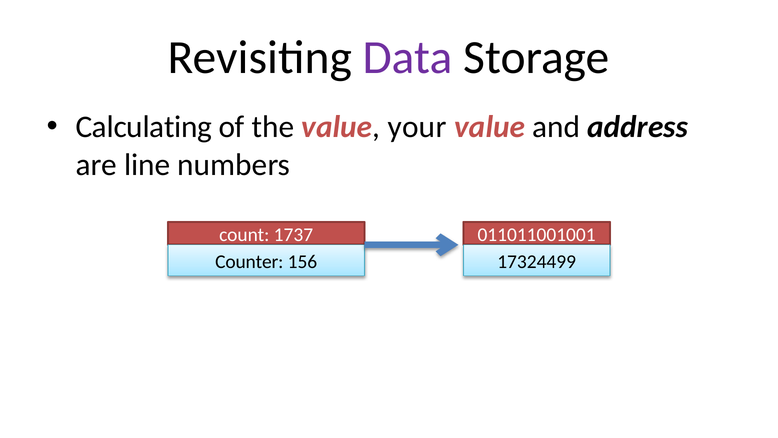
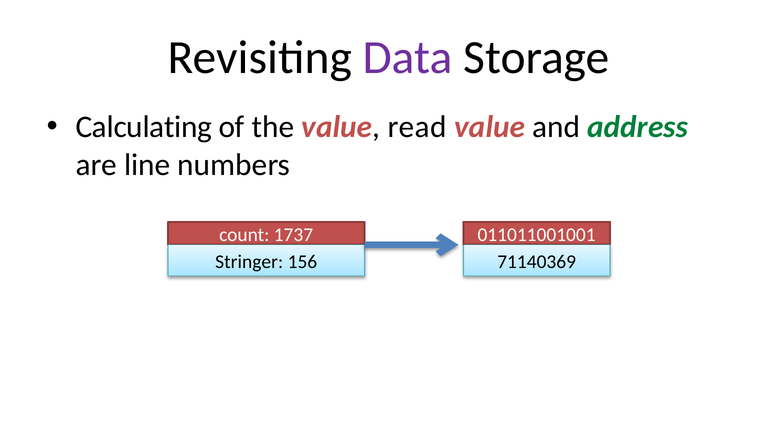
your: your -> read (417, 127)
address colour: black -> green (638, 127)
Counter: Counter -> Stringer (249, 261)
17324499: 17324499 -> 71140369 (537, 261)
